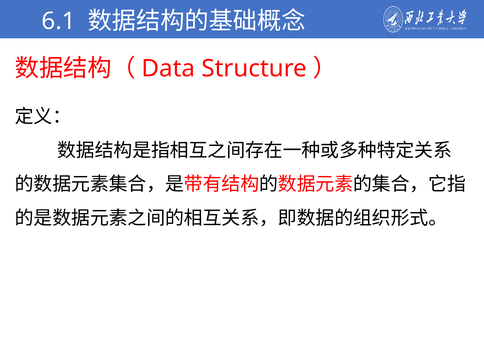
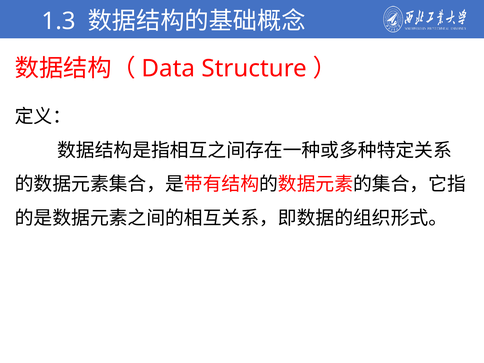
6.1: 6.1 -> 1.3 (59, 21)
